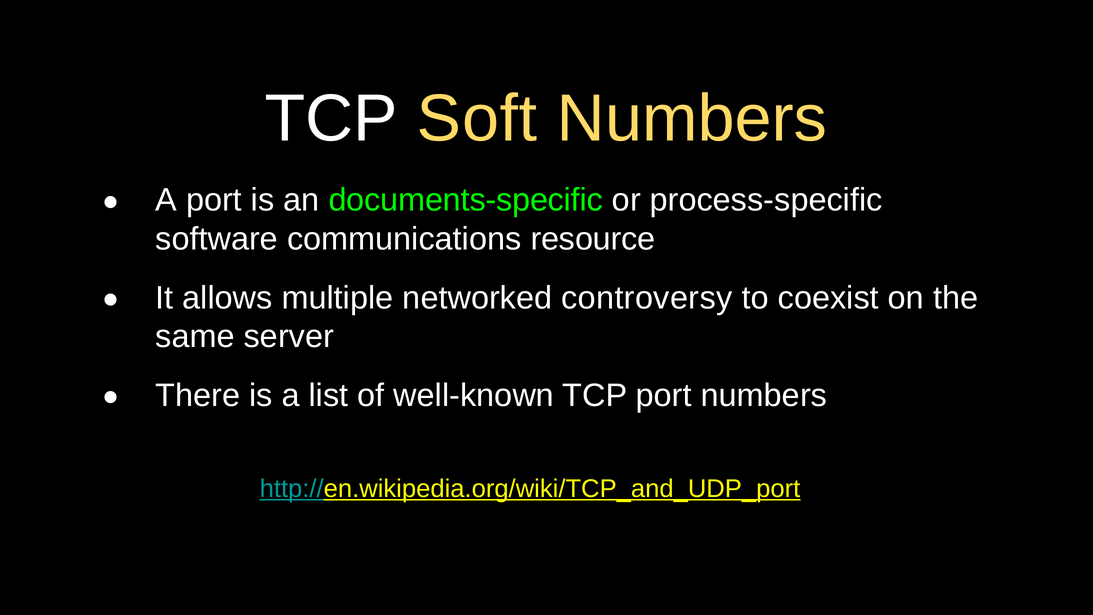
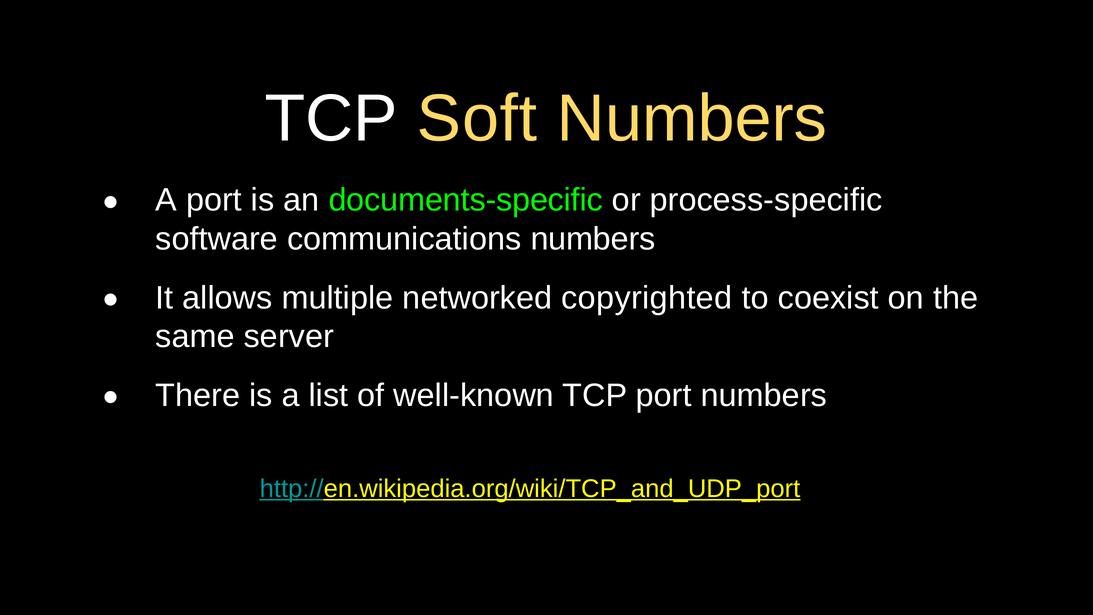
communications resource: resource -> numbers (593, 239)
controversy: controversy -> copyrighted (647, 298)
